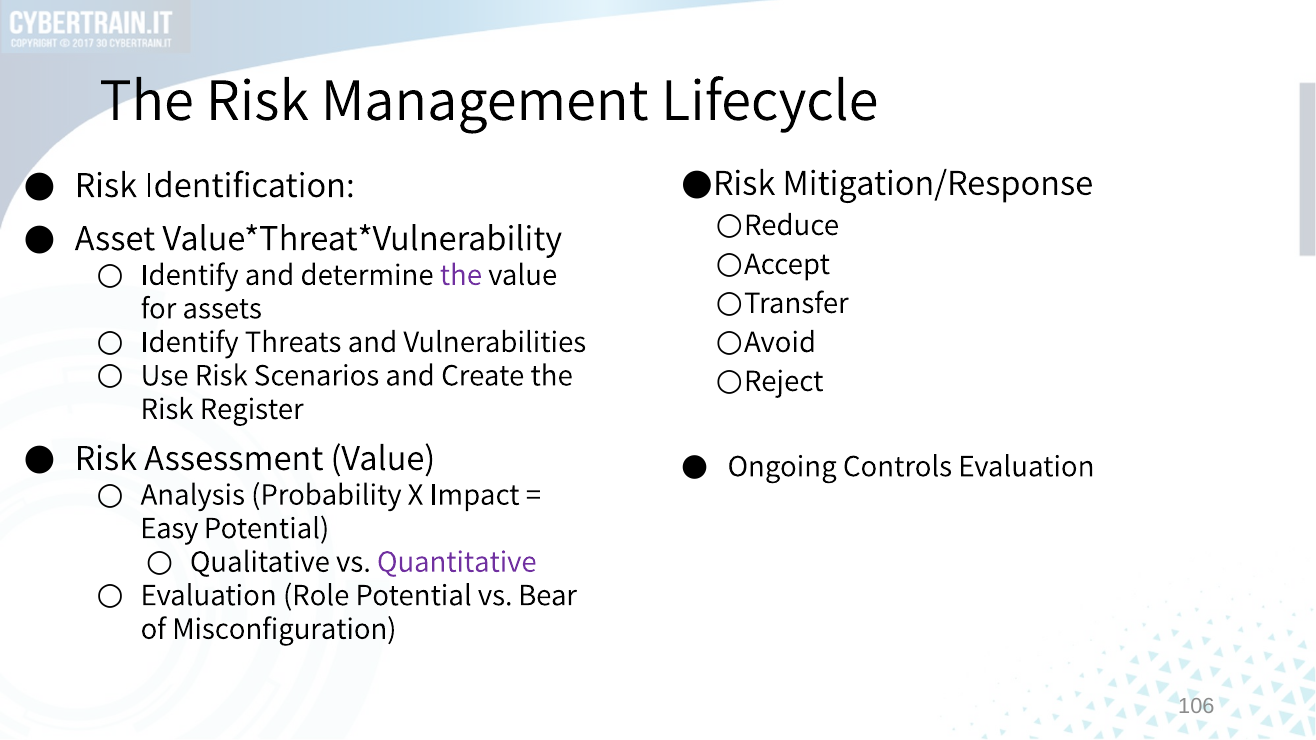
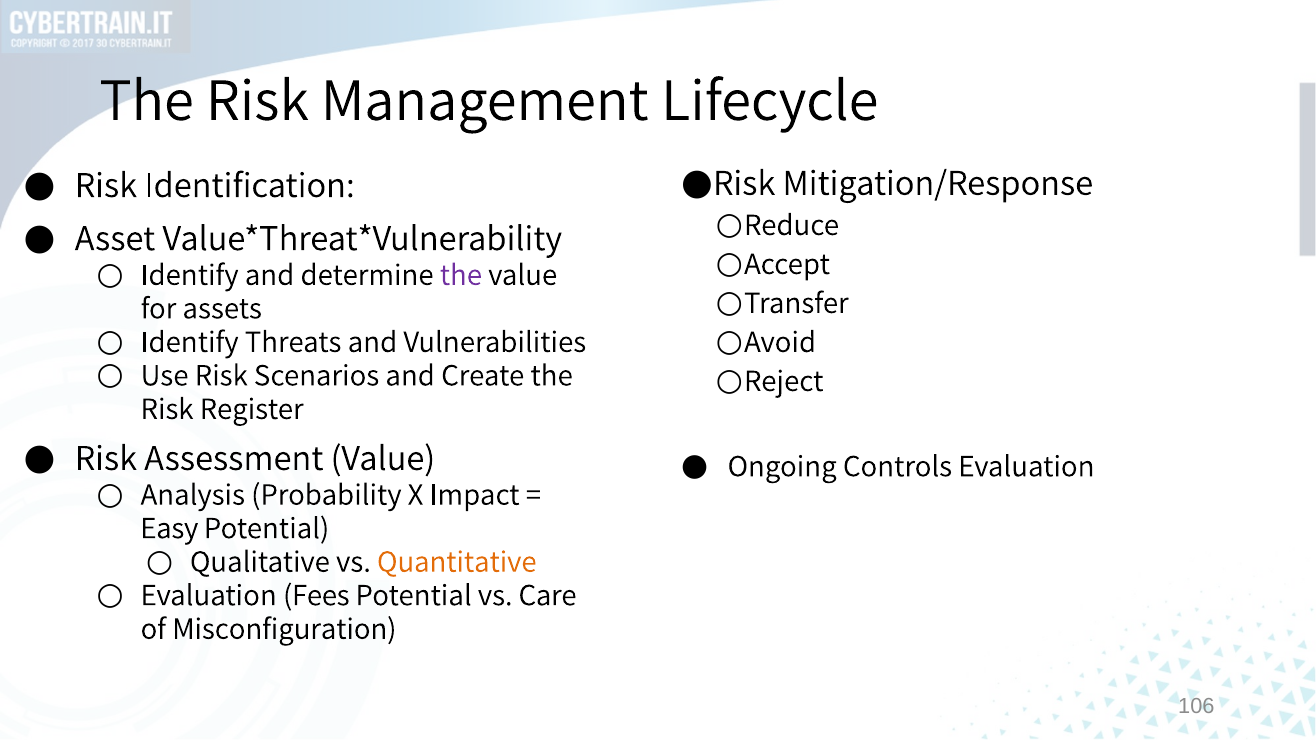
Quantitative colour: purple -> orange (457, 562)
Role: Role -> Fees (316, 595)
Bear: Bear -> Care (548, 595)
